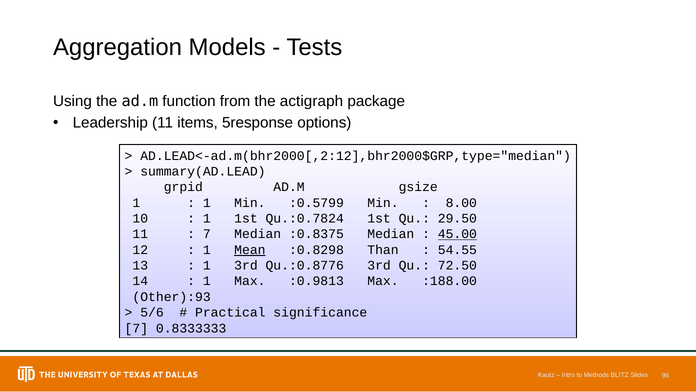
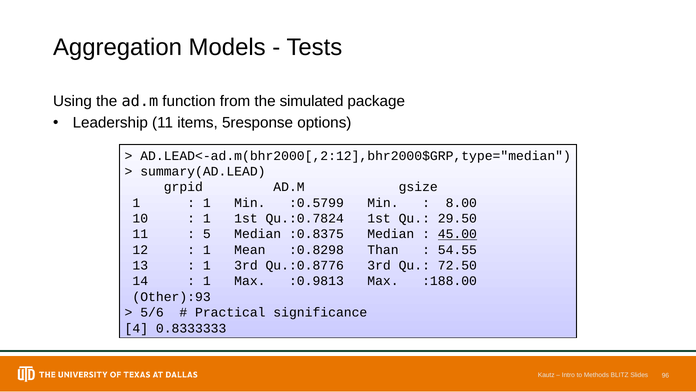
actigraph: actigraph -> simulated (312, 101)
7: 7 -> 5 (207, 234)
Mean underline: present -> none (250, 249)
7: 7 -> 4 (136, 328)
